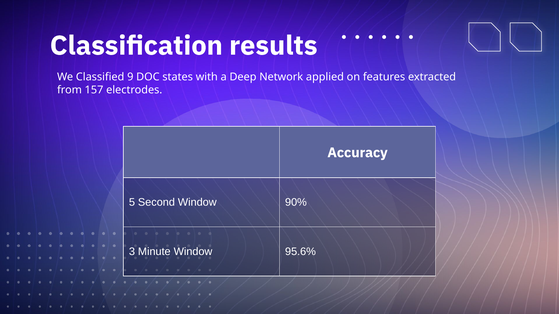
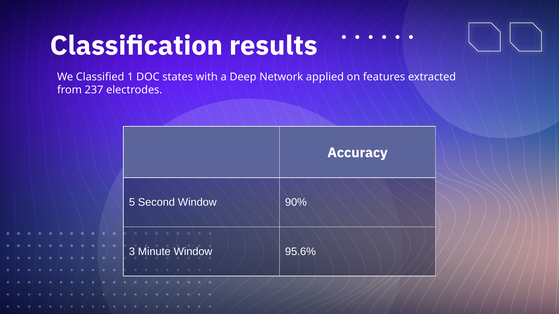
9: 9 -> 1 (130, 77)
157: 157 -> 237 (94, 90)
